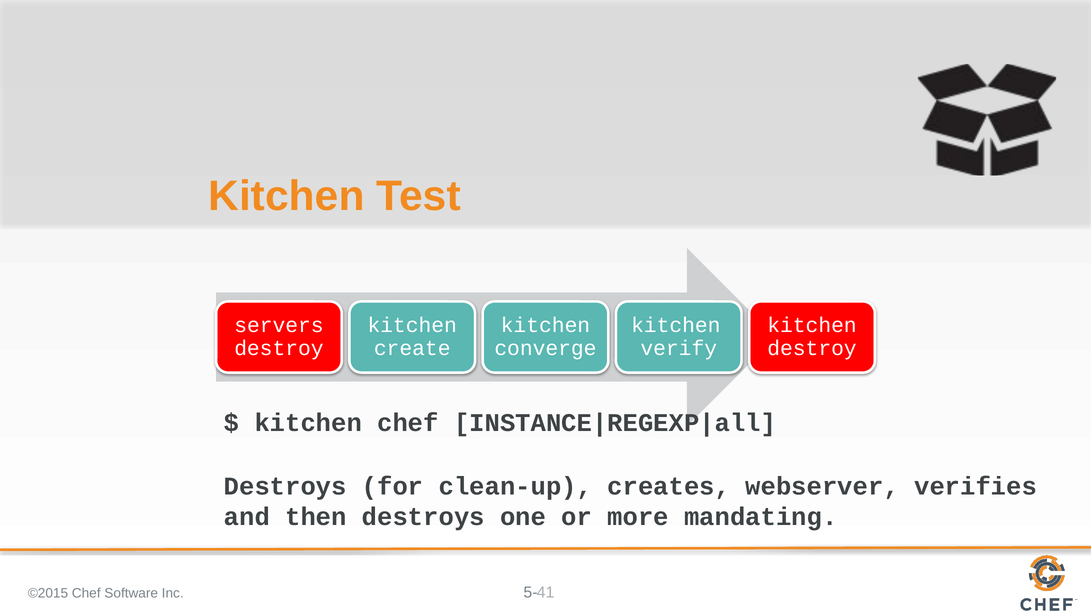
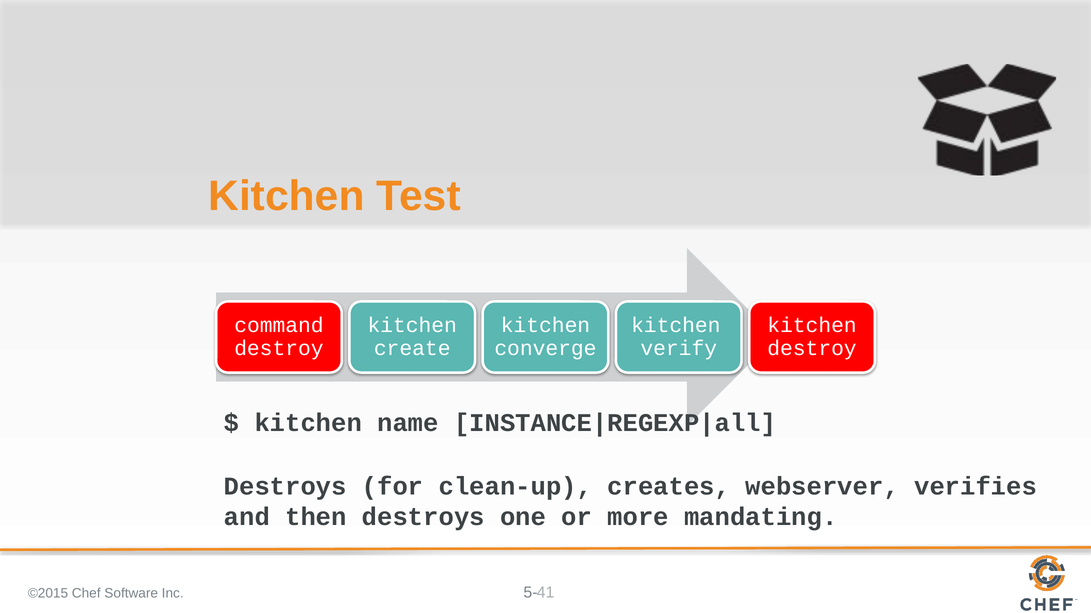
servers: servers -> command (279, 326)
kitchen chef: chef -> name (408, 423)
